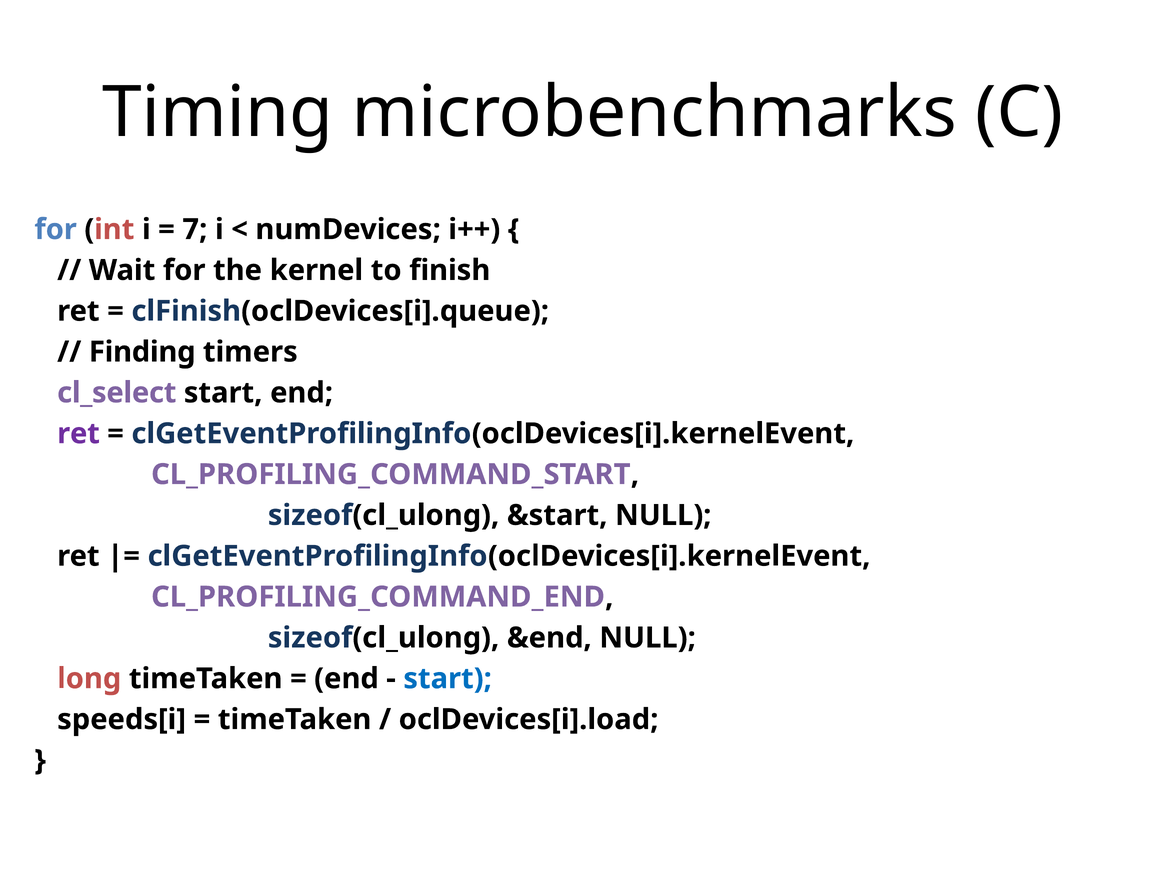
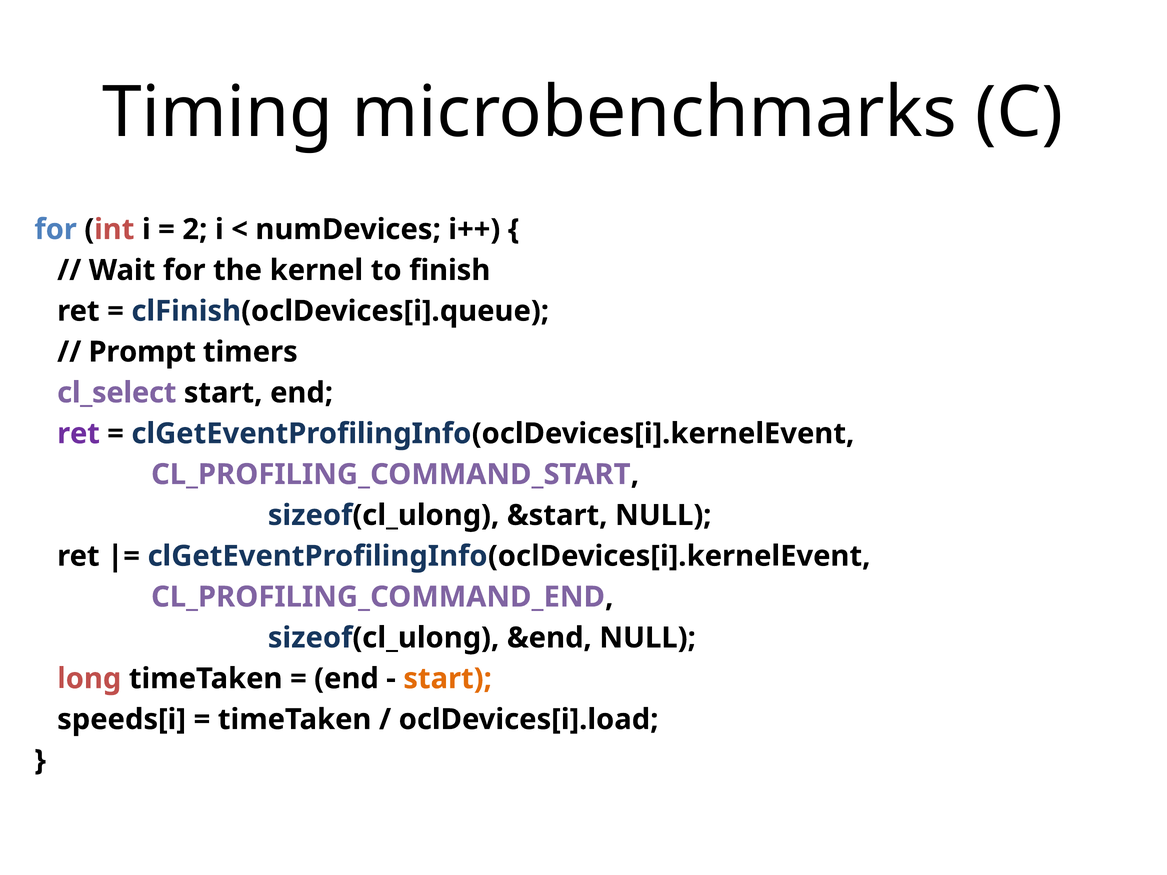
7: 7 -> 2 (195, 230)
Finding: Finding -> Prompt (142, 352)
start colour: blue -> orange (448, 679)
